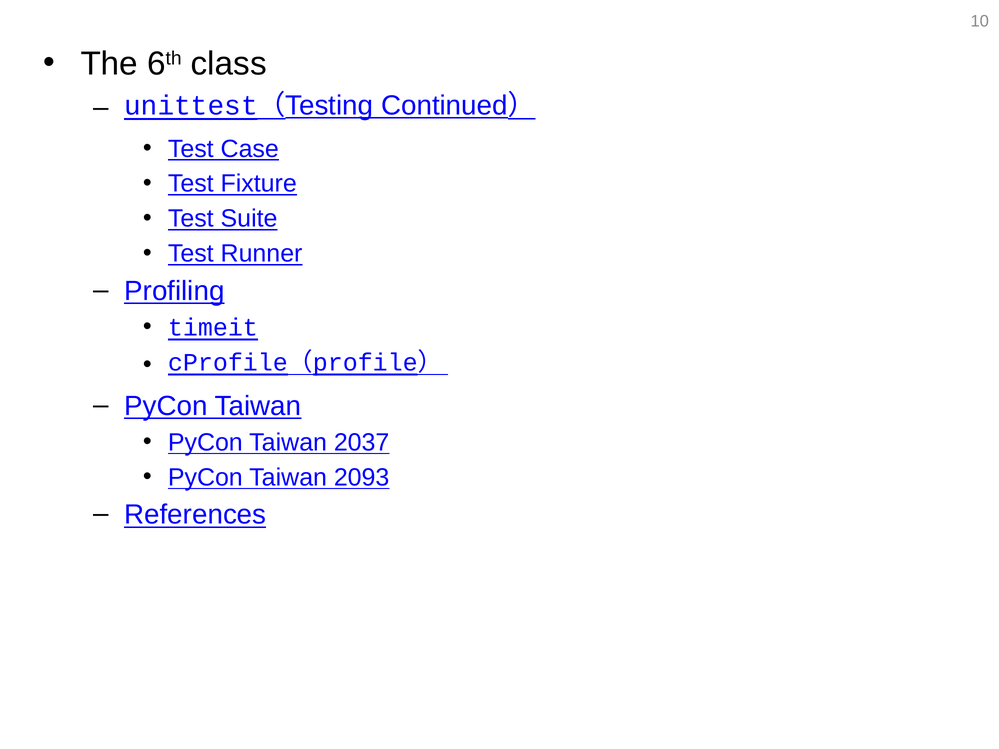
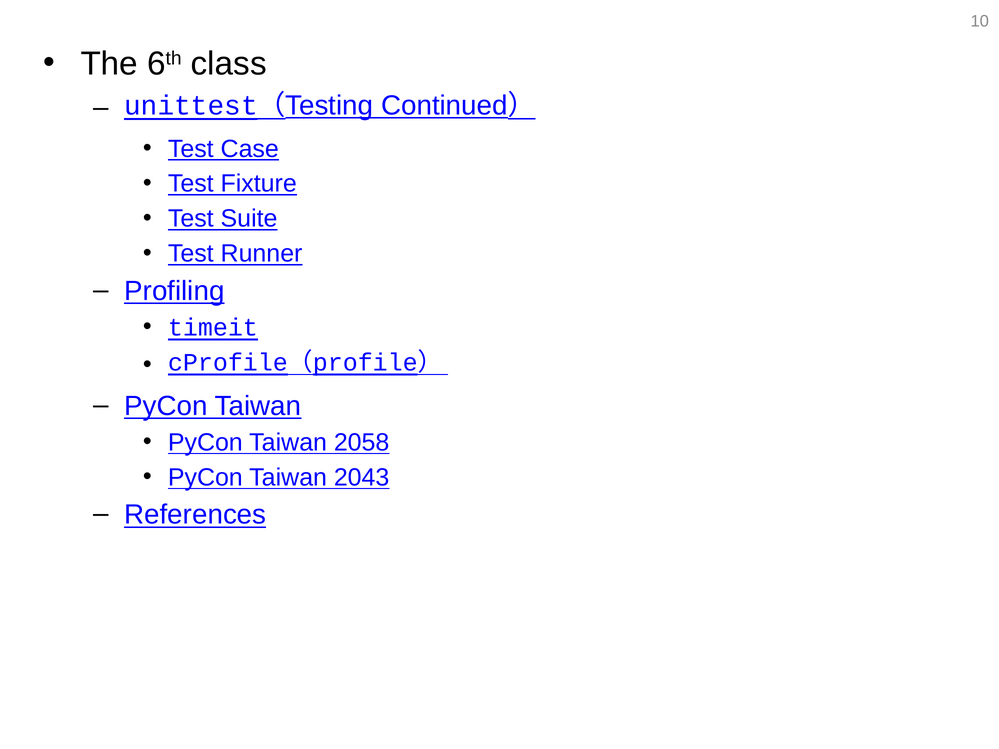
2037: 2037 -> 2058 (362, 443)
2093: 2093 -> 2043 (362, 478)
